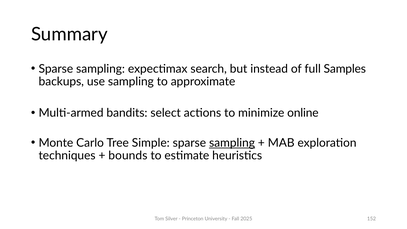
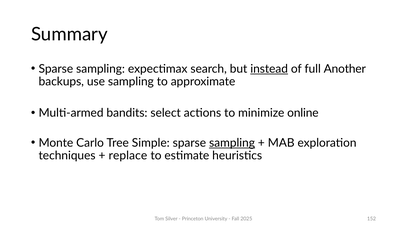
instead underline: none -> present (269, 69)
Samples: Samples -> Another (345, 69)
bounds: bounds -> replace (128, 156)
